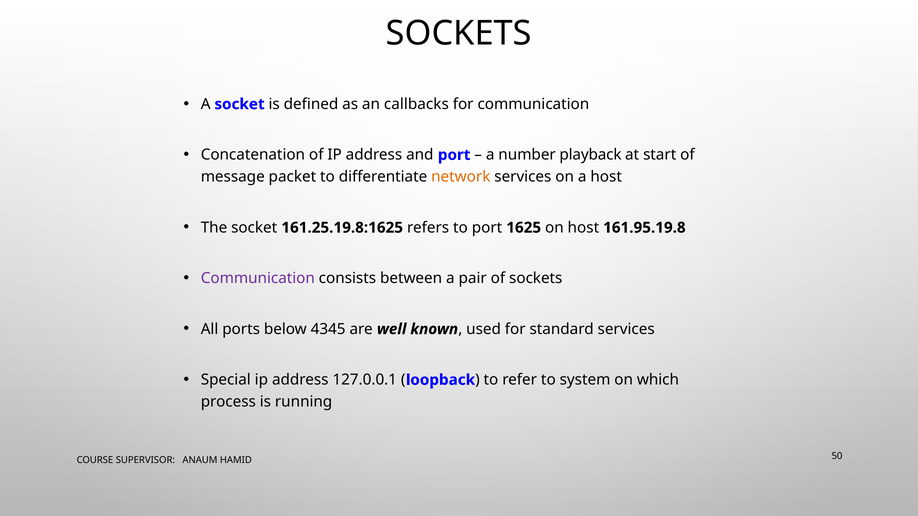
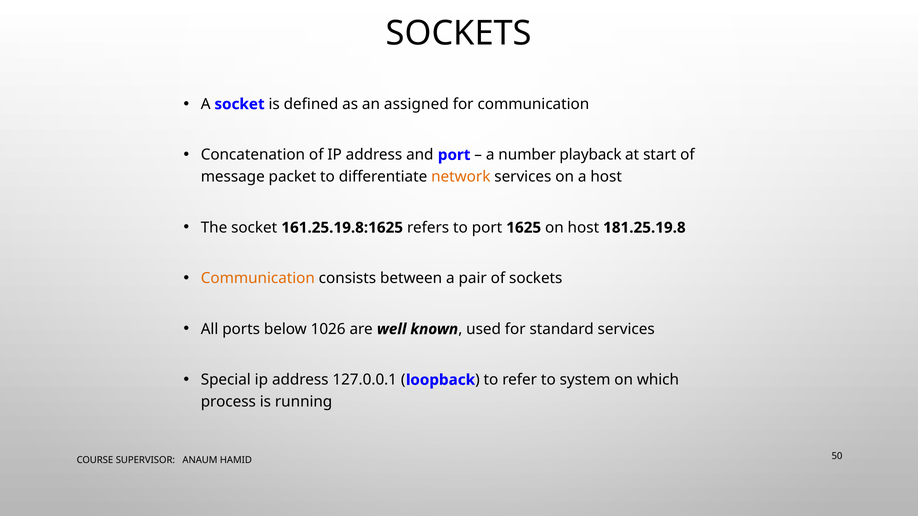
callbacks: callbacks -> assigned (416, 104)
161.95.19.8: 161.95.19.8 -> 181.25.19.8 (644, 228)
Communication colour: purple -> orange (258, 279)
4345: 4345 -> 1026 (328, 329)
